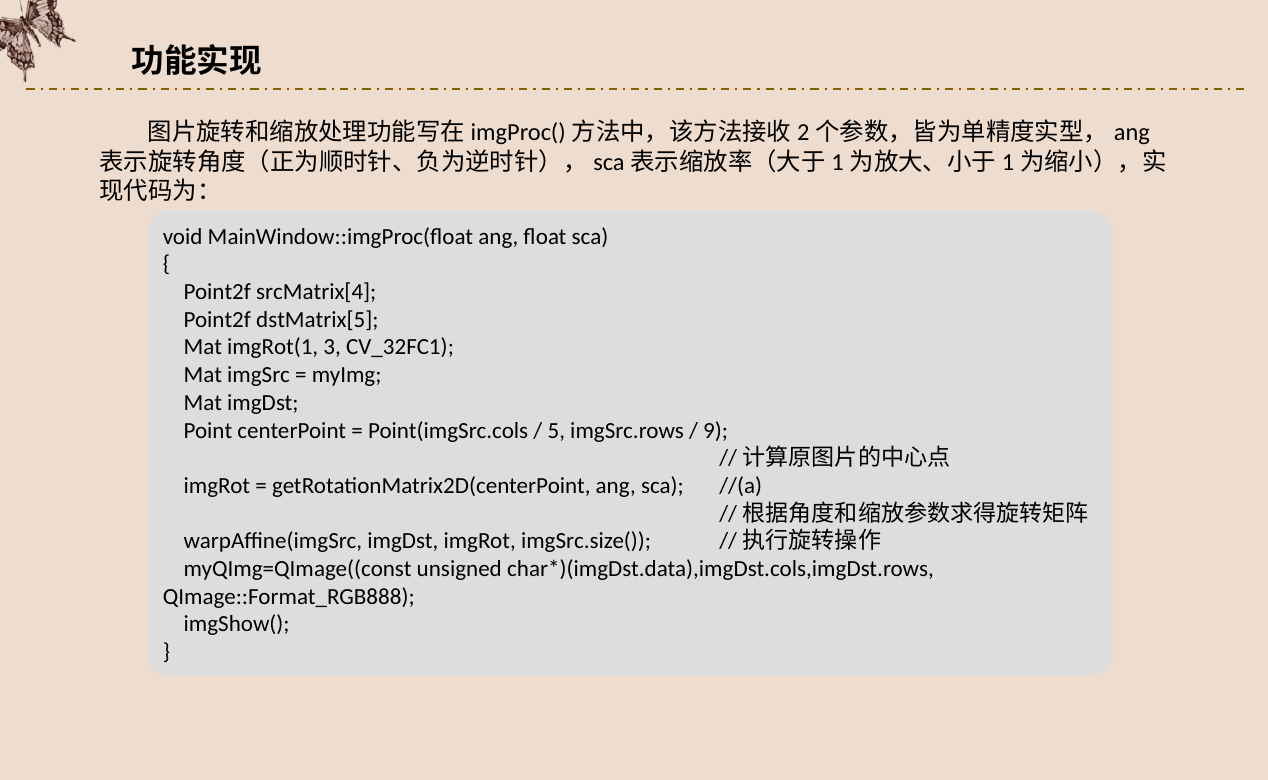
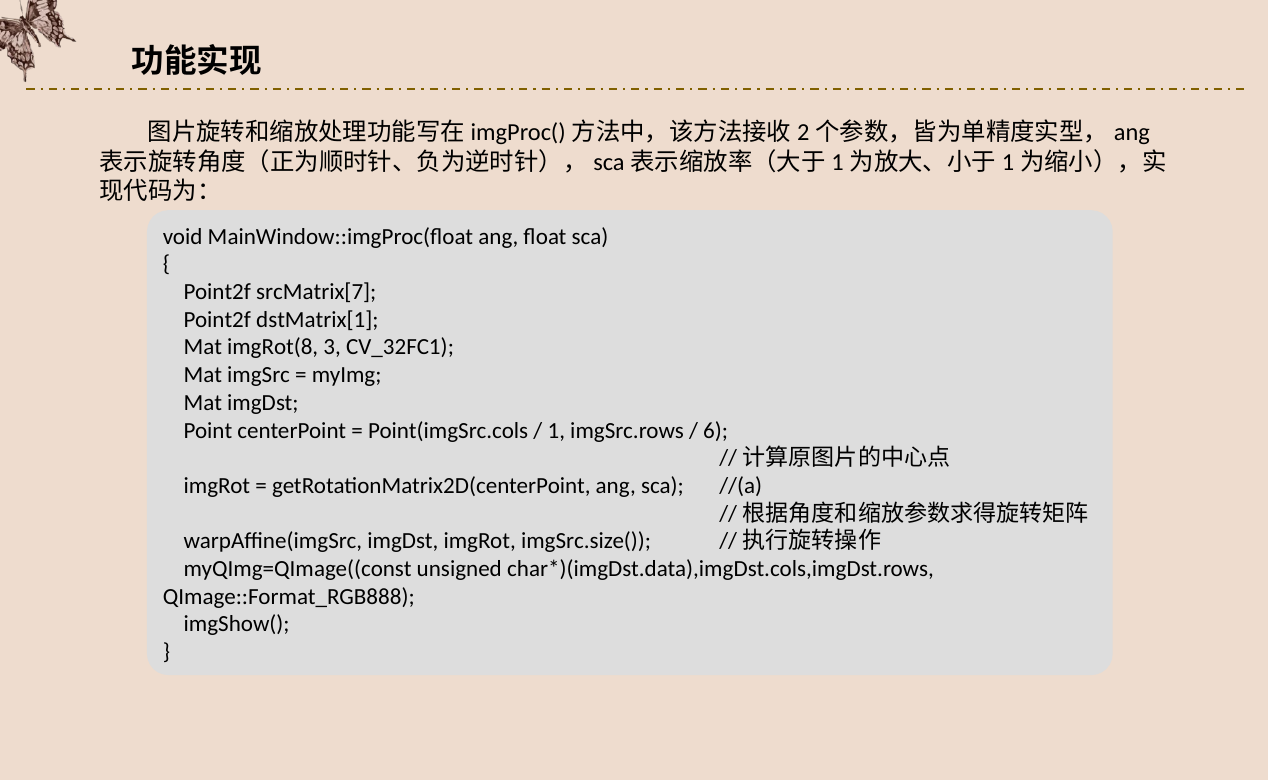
srcMatrix[4: srcMatrix[4 -> srcMatrix[7 (316, 292)
dstMatrix[5: dstMatrix[5 -> dstMatrix[1 (317, 320)
imgRot(1: imgRot(1 -> imgRot(8 (273, 347)
5: 5 -> 1 (556, 430)
9: 9 -> 6 (716, 430)
